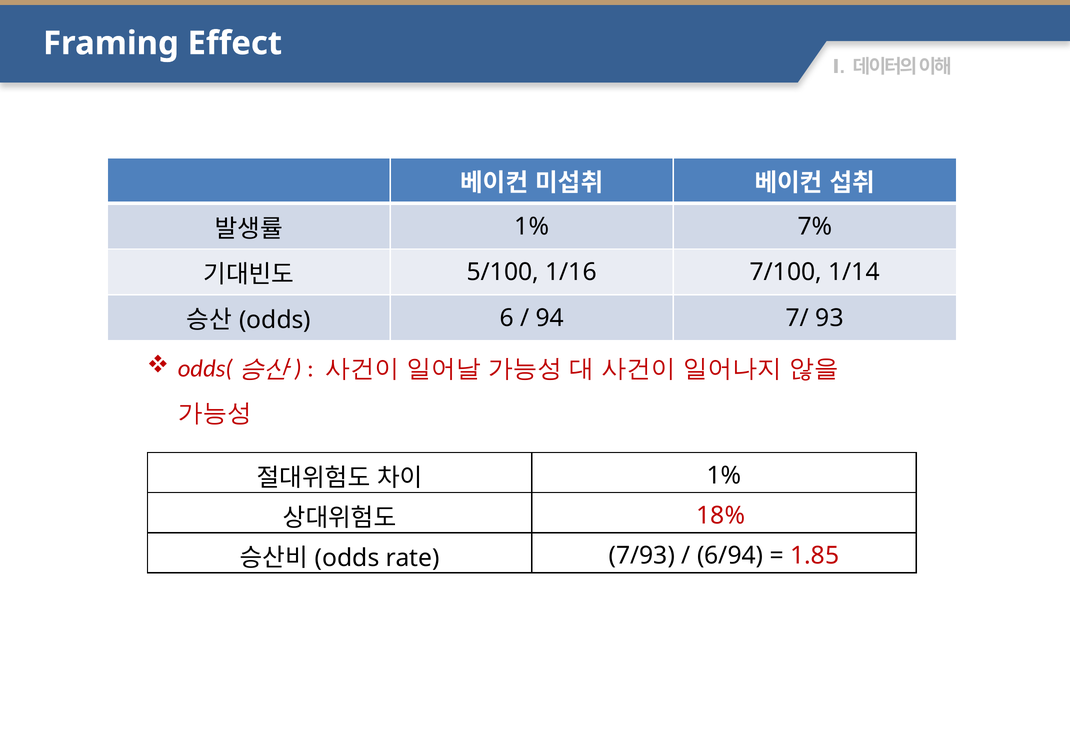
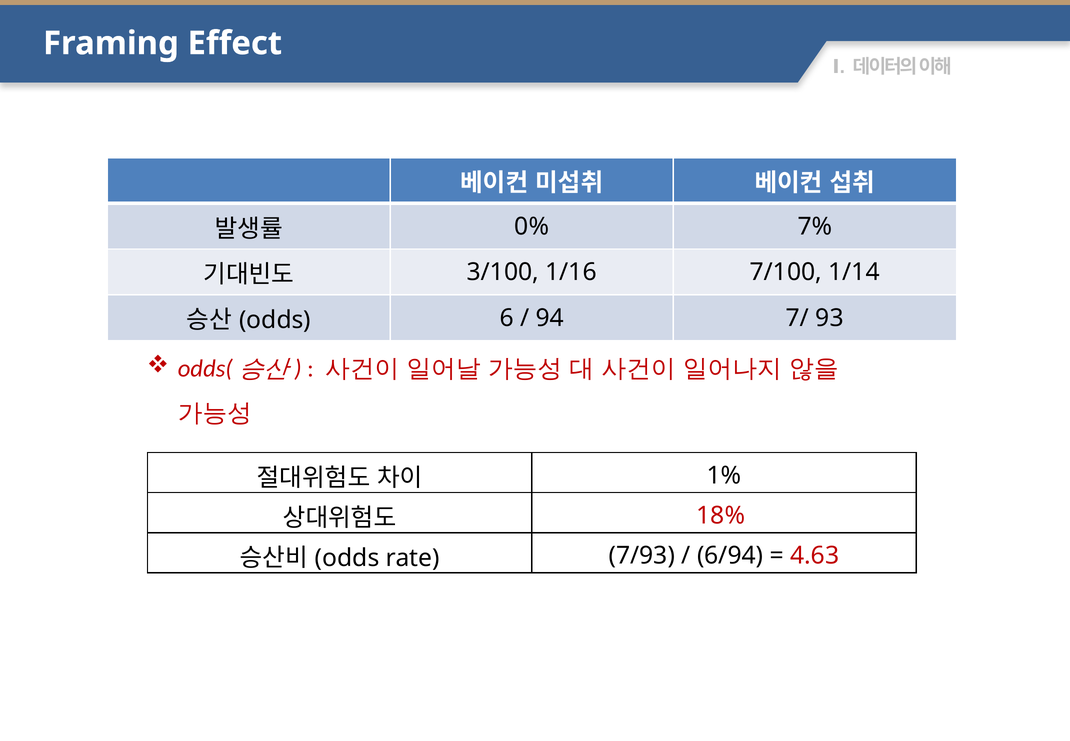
1%: 1% -> 0% (532, 226)
5/100: 5/100 -> 3/100 (503, 272)
1.85: 1.85 -> 4.63 (815, 556)
